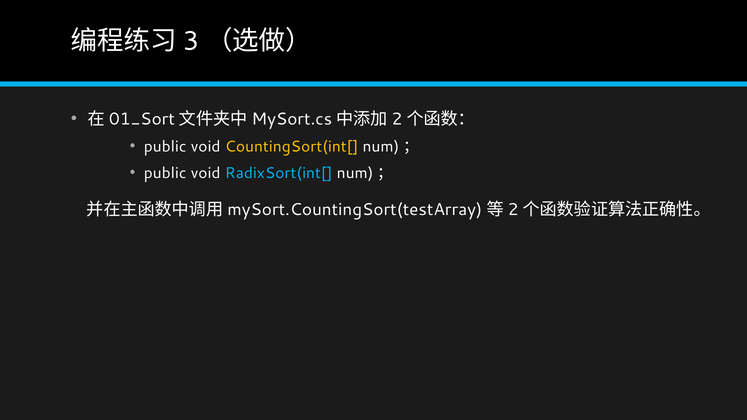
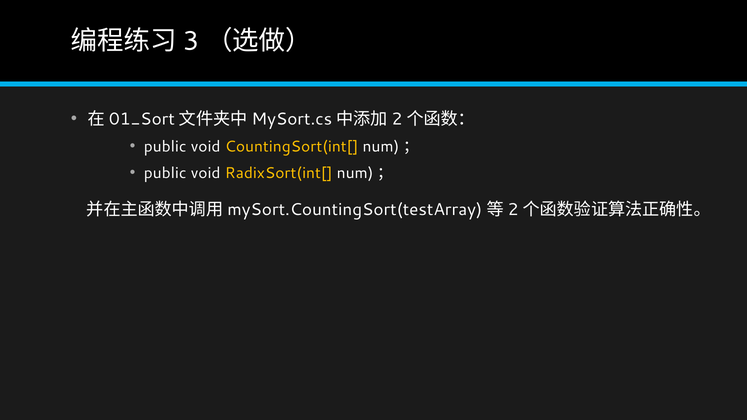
RadixSort(int[ colour: light blue -> yellow (279, 173)
